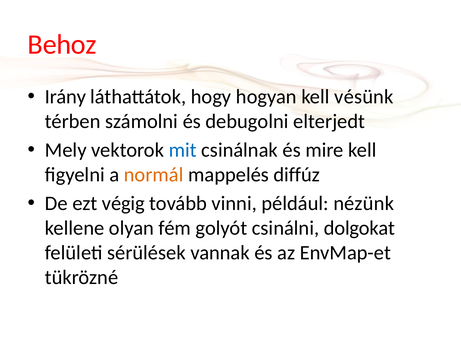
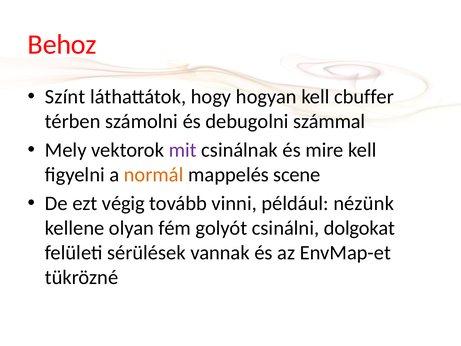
Irány: Irány -> Színt (65, 97)
vésünk: vésünk -> cbuffer (364, 97)
elterjedt: elterjedt -> számmal (329, 121)
mit colour: blue -> purple (183, 150)
diffúz: diffúz -> scene (297, 175)
